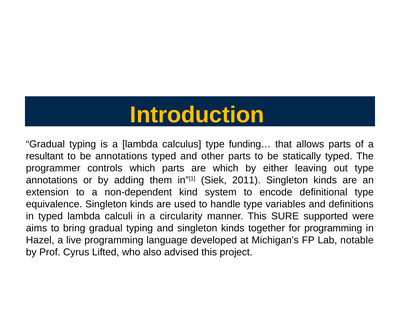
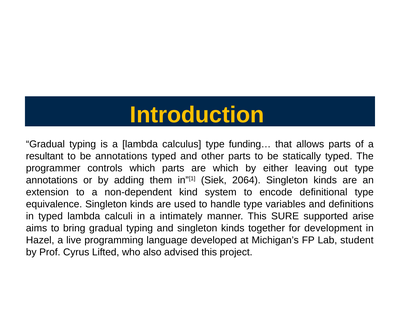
2011: 2011 -> 2064 (246, 180)
circularity: circularity -> intimately (181, 216)
were: were -> arise (363, 216)
for programming: programming -> development (333, 228)
notable: notable -> student (357, 240)
